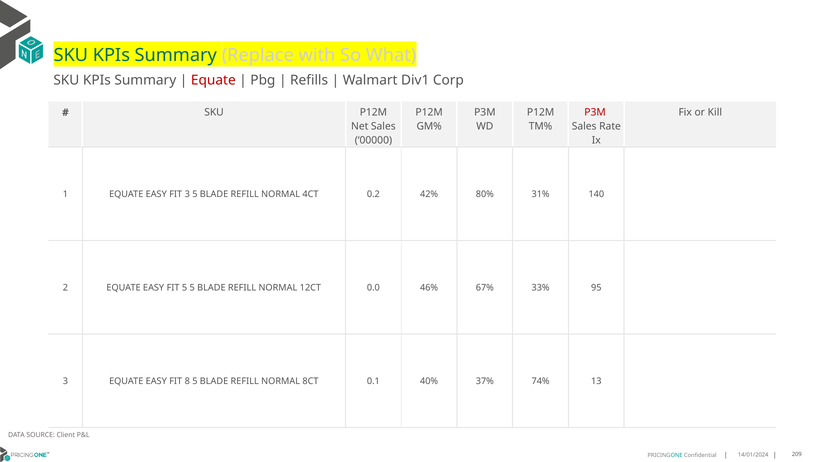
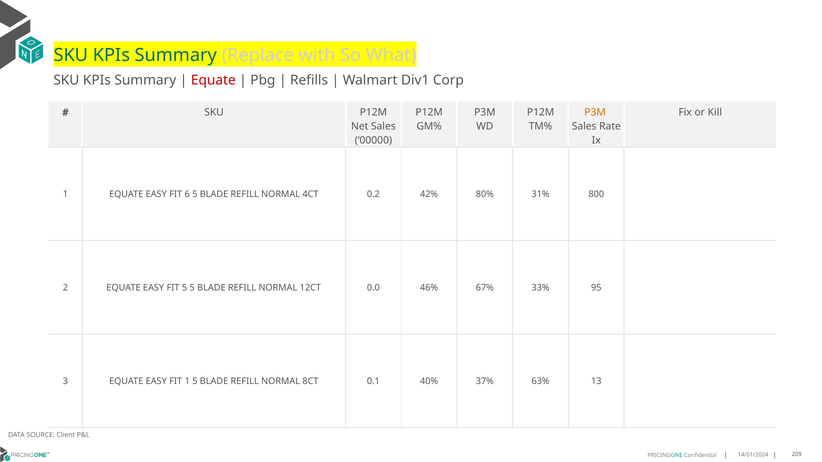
P3M colour: red -> orange (595, 113)
FIT 3: 3 -> 6 (187, 195)
140: 140 -> 800 (596, 195)
FIT 8: 8 -> 1 (187, 382)
74%: 74% -> 63% (541, 382)
